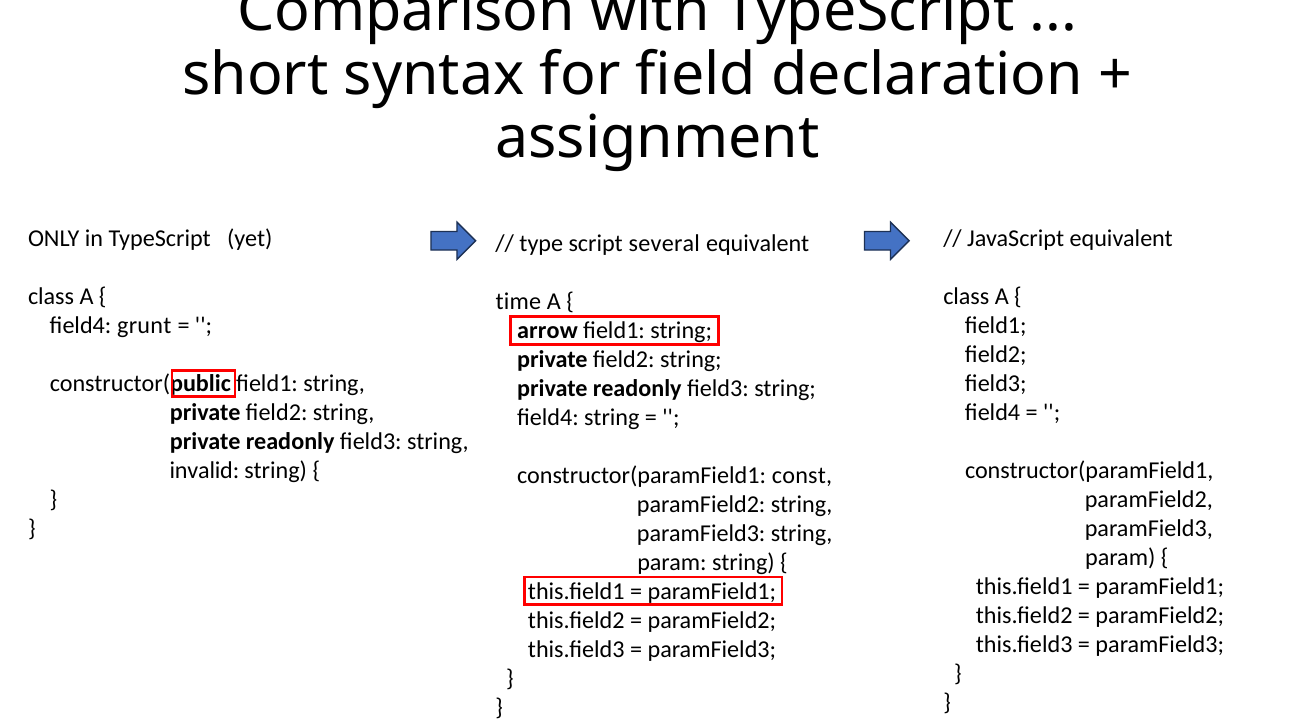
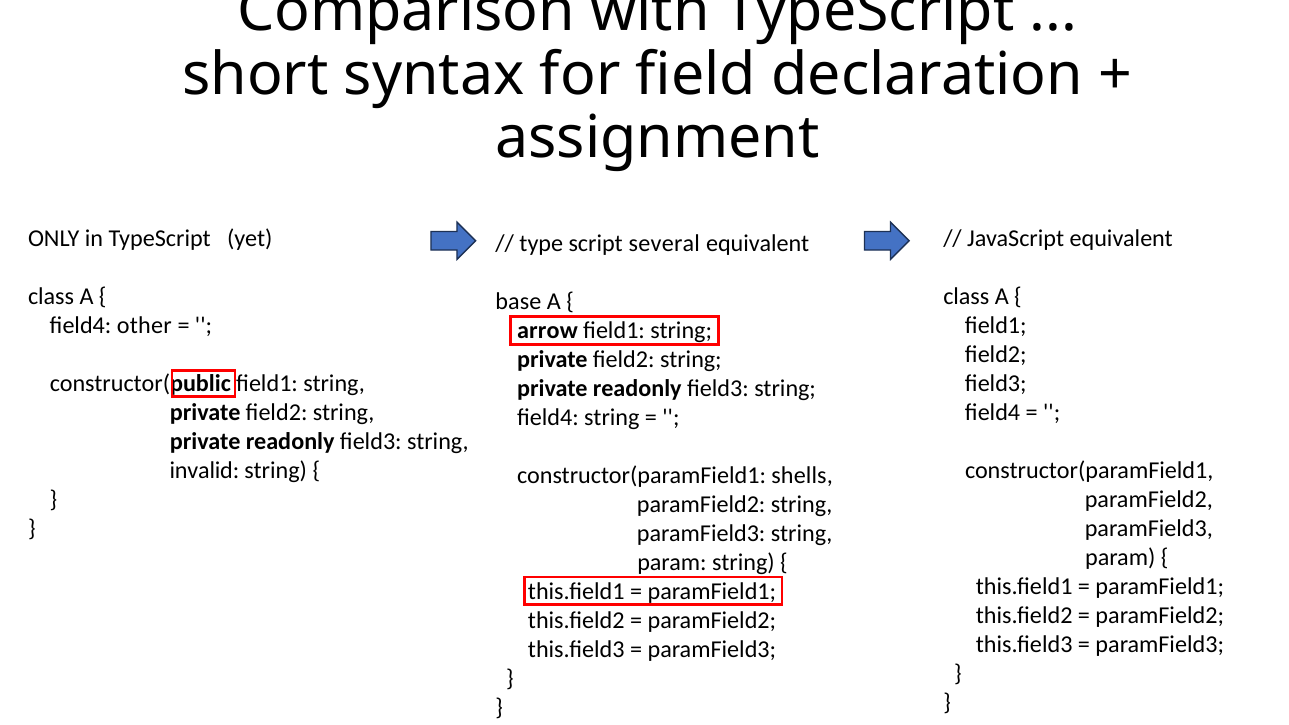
time: time -> base (518, 301)
grunt: grunt -> other (144, 325)
const: const -> shells (802, 475)
